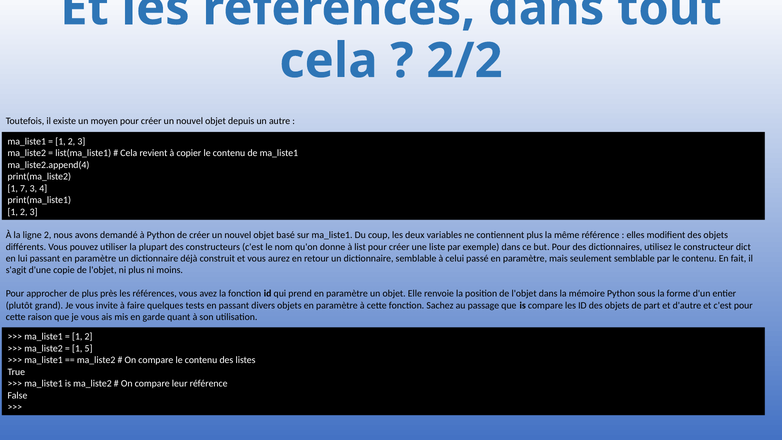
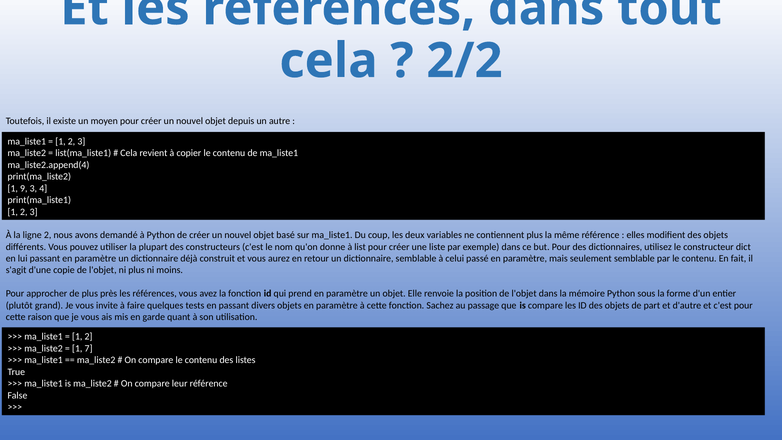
7: 7 -> 9 (24, 188)
5: 5 -> 7 (89, 348)
